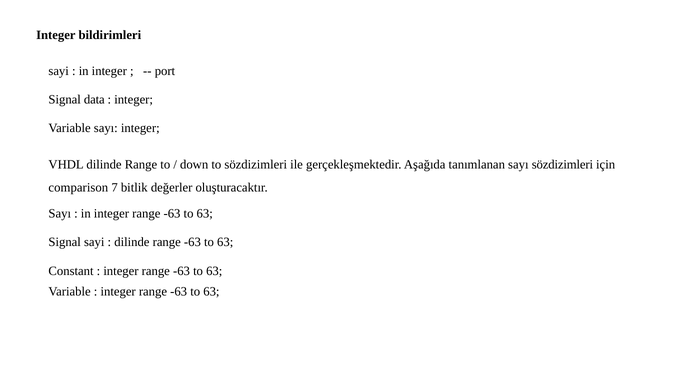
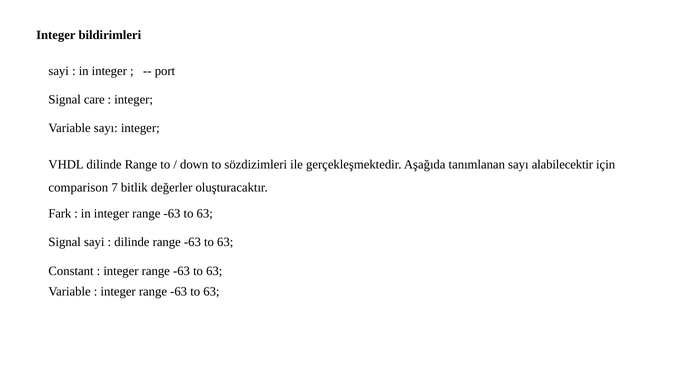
data: data -> care (94, 100)
sayı sözdizimleri: sözdizimleri -> alabilecektir (562, 165)
Sayı: Sayı -> Fark (60, 214)
